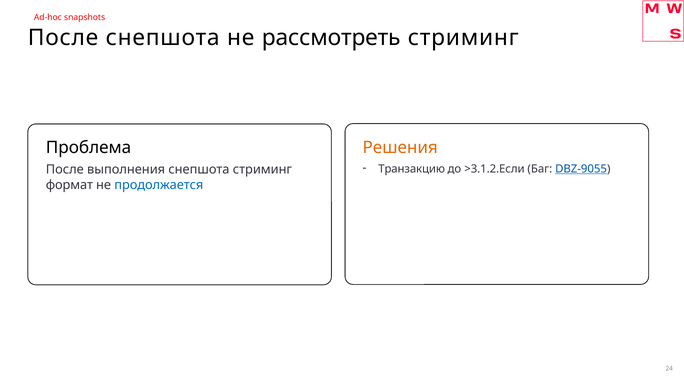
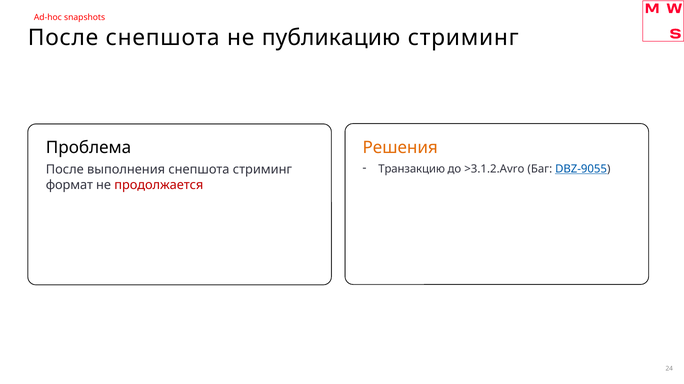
рассмотреть: рассмотреть -> публикацию (331, 38)
>3.1.2.Если: >3.1.2.Если -> >3.1.2.Avro (494, 169)
продолжается colour: blue -> red (159, 185)
